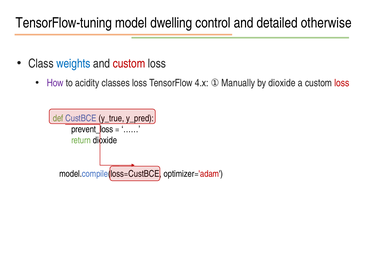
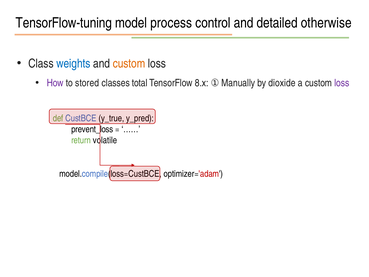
dwelling: dwelling -> process (171, 23)
custom colour: red -> orange (129, 63)
acidity: acidity -> stored (87, 83)
classes loss: loss -> total (140, 83)
4.x: 4.x -> 8.x (202, 83)
loss colour: red -> purple (342, 83)
return dioxide: dioxide -> volatile (105, 140)
